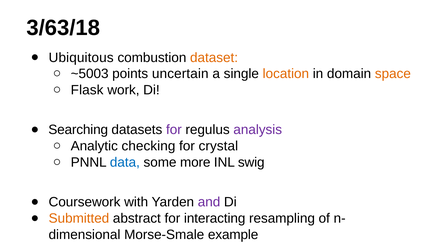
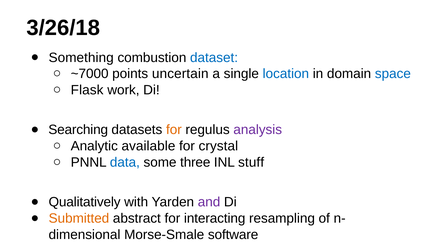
3/63/18: 3/63/18 -> 3/26/18 (63, 28)
Ubiquitous: Ubiquitous -> Something (81, 57)
dataset colour: orange -> blue (214, 57)
~5003: ~5003 -> ~7000 (90, 74)
location colour: orange -> blue (286, 74)
space colour: orange -> blue (393, 74)
for colour: purple -> orange (174, 130)
checking: checking -> available (148, 146)
more: more -> three (195, 162)
swig: swig -> stuff (251, 162)
Coursework: Coursework -> Qualitatively (85, 202)
example: example -> software (233, 234)
